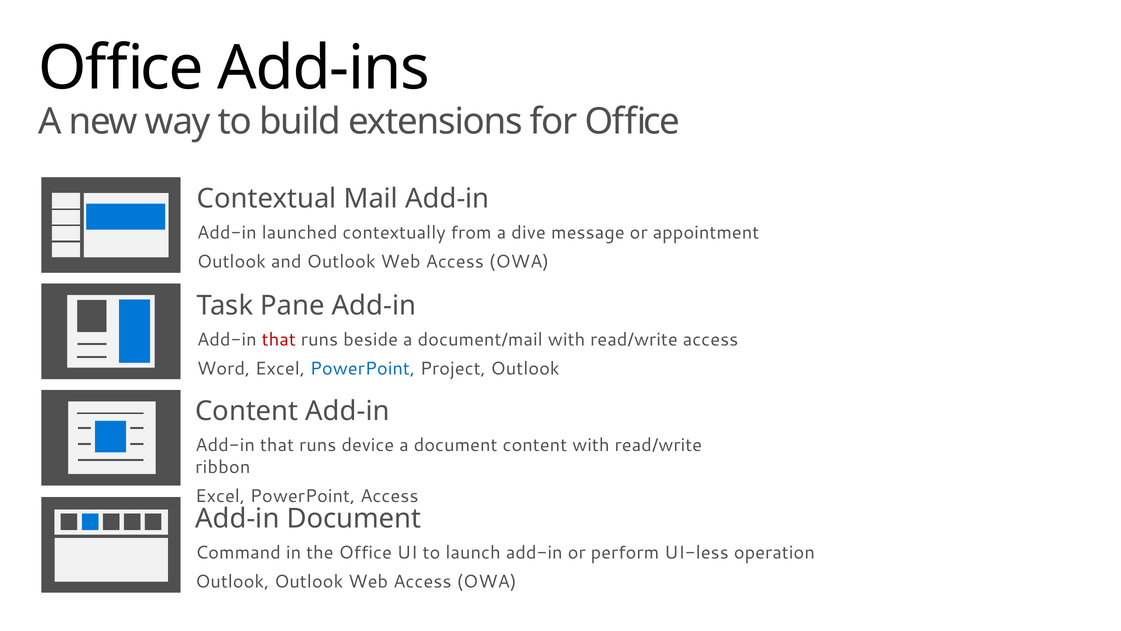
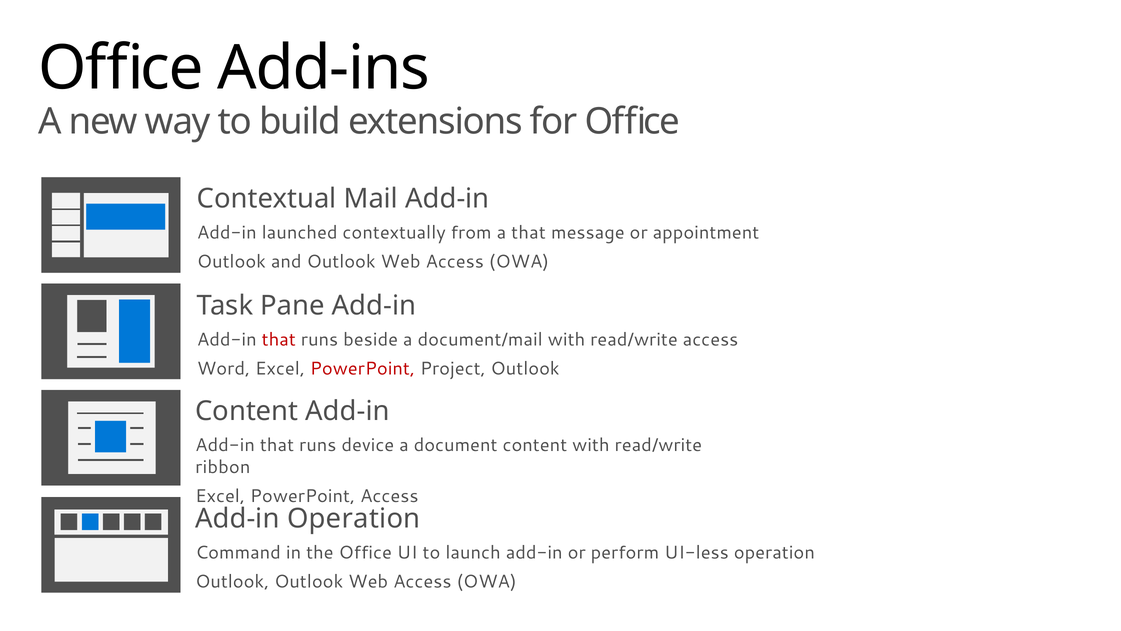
a dive: dive -> that (529, 233)
PowerPoint colour: blue -> red (362, 368)
Add-in Document: Document -> Operation (354, 518)
